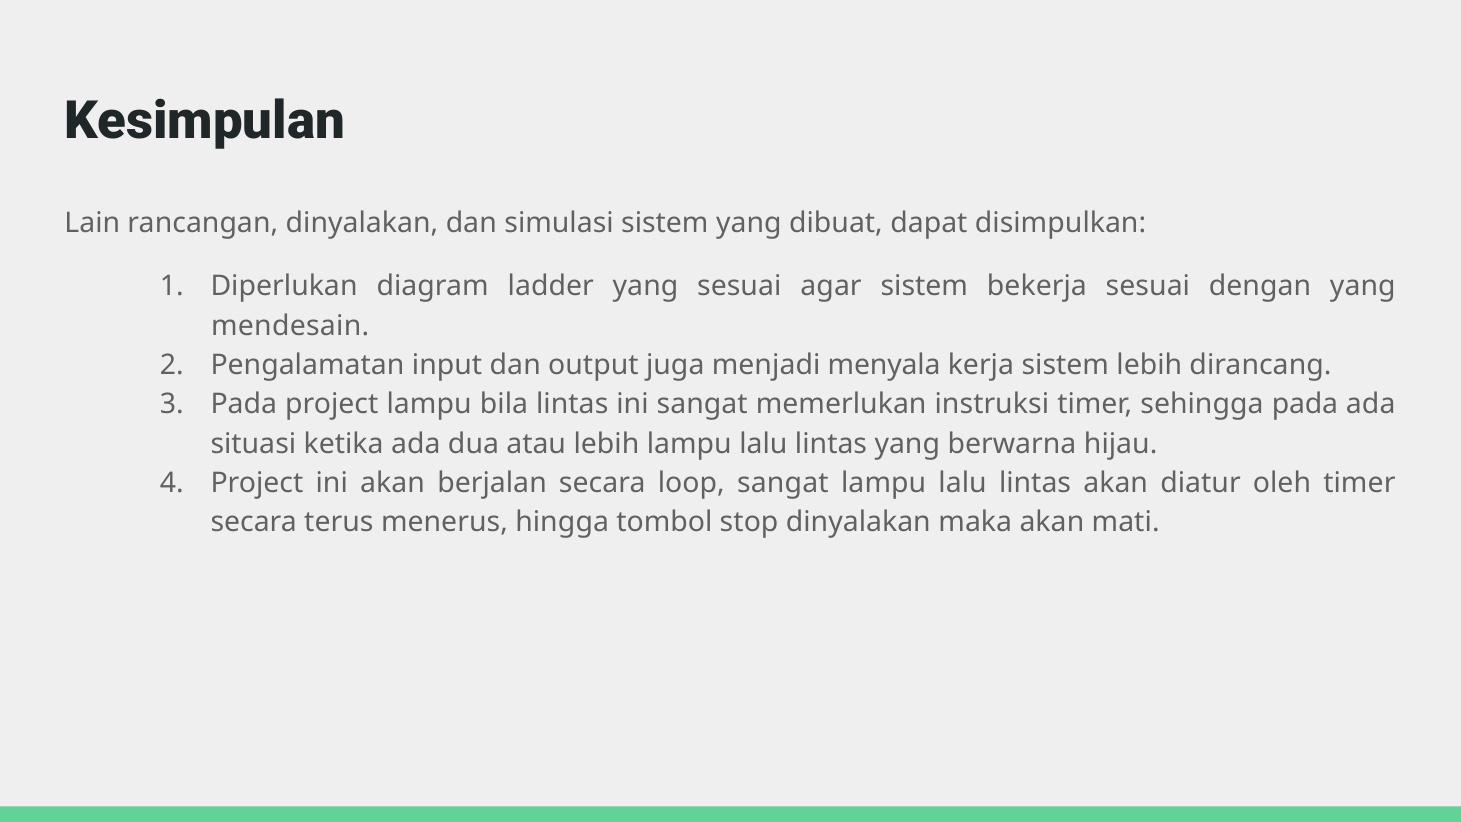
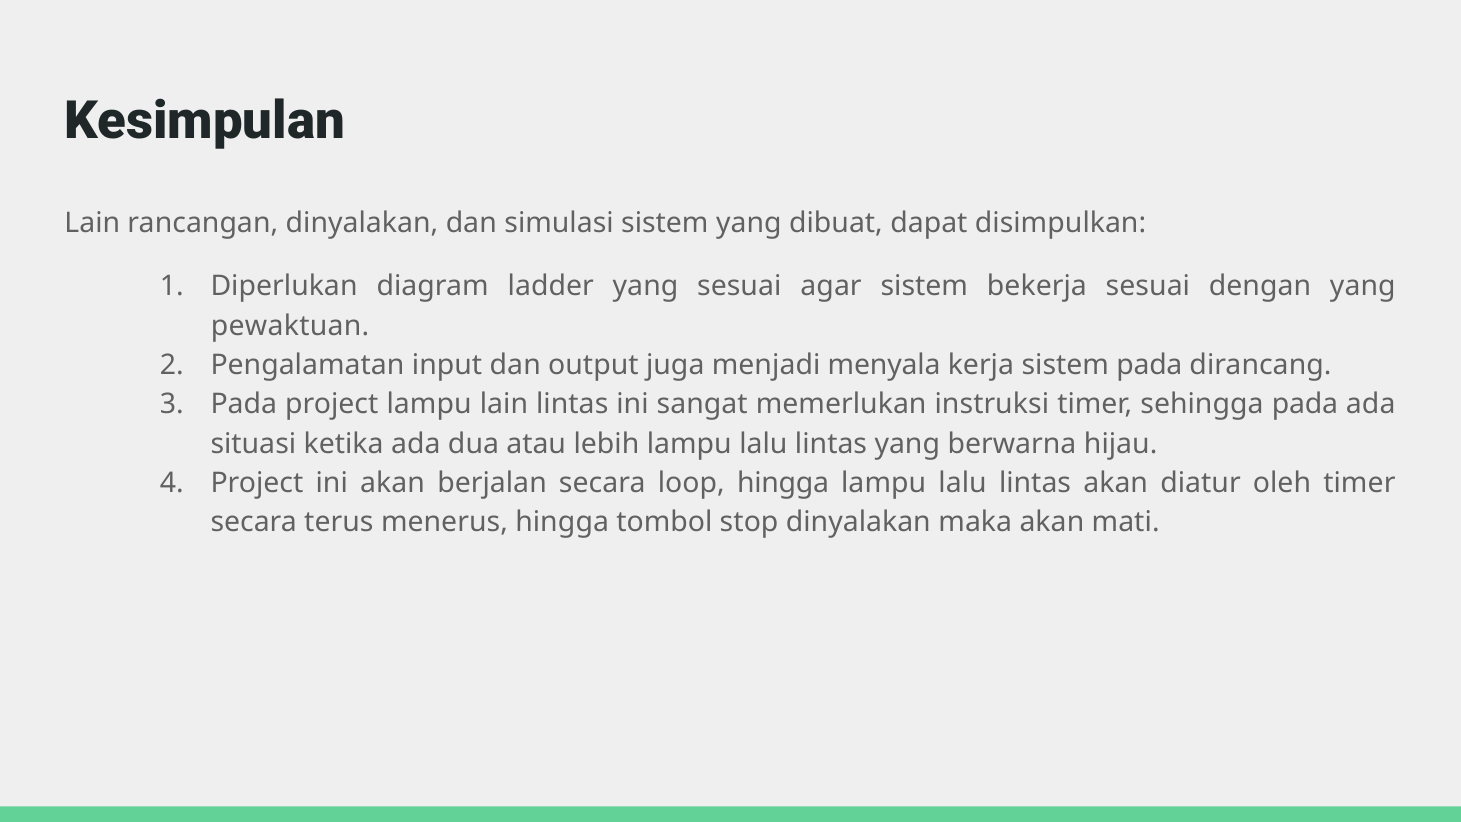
mendesain: mendesain -> pewaktuan (290, 326)
sistem lebih: lebih -> pada (1149, 365)
lampu bila: bila -> lain (504, 404)
loop sangat: sangat -> hingga (783, 483)
